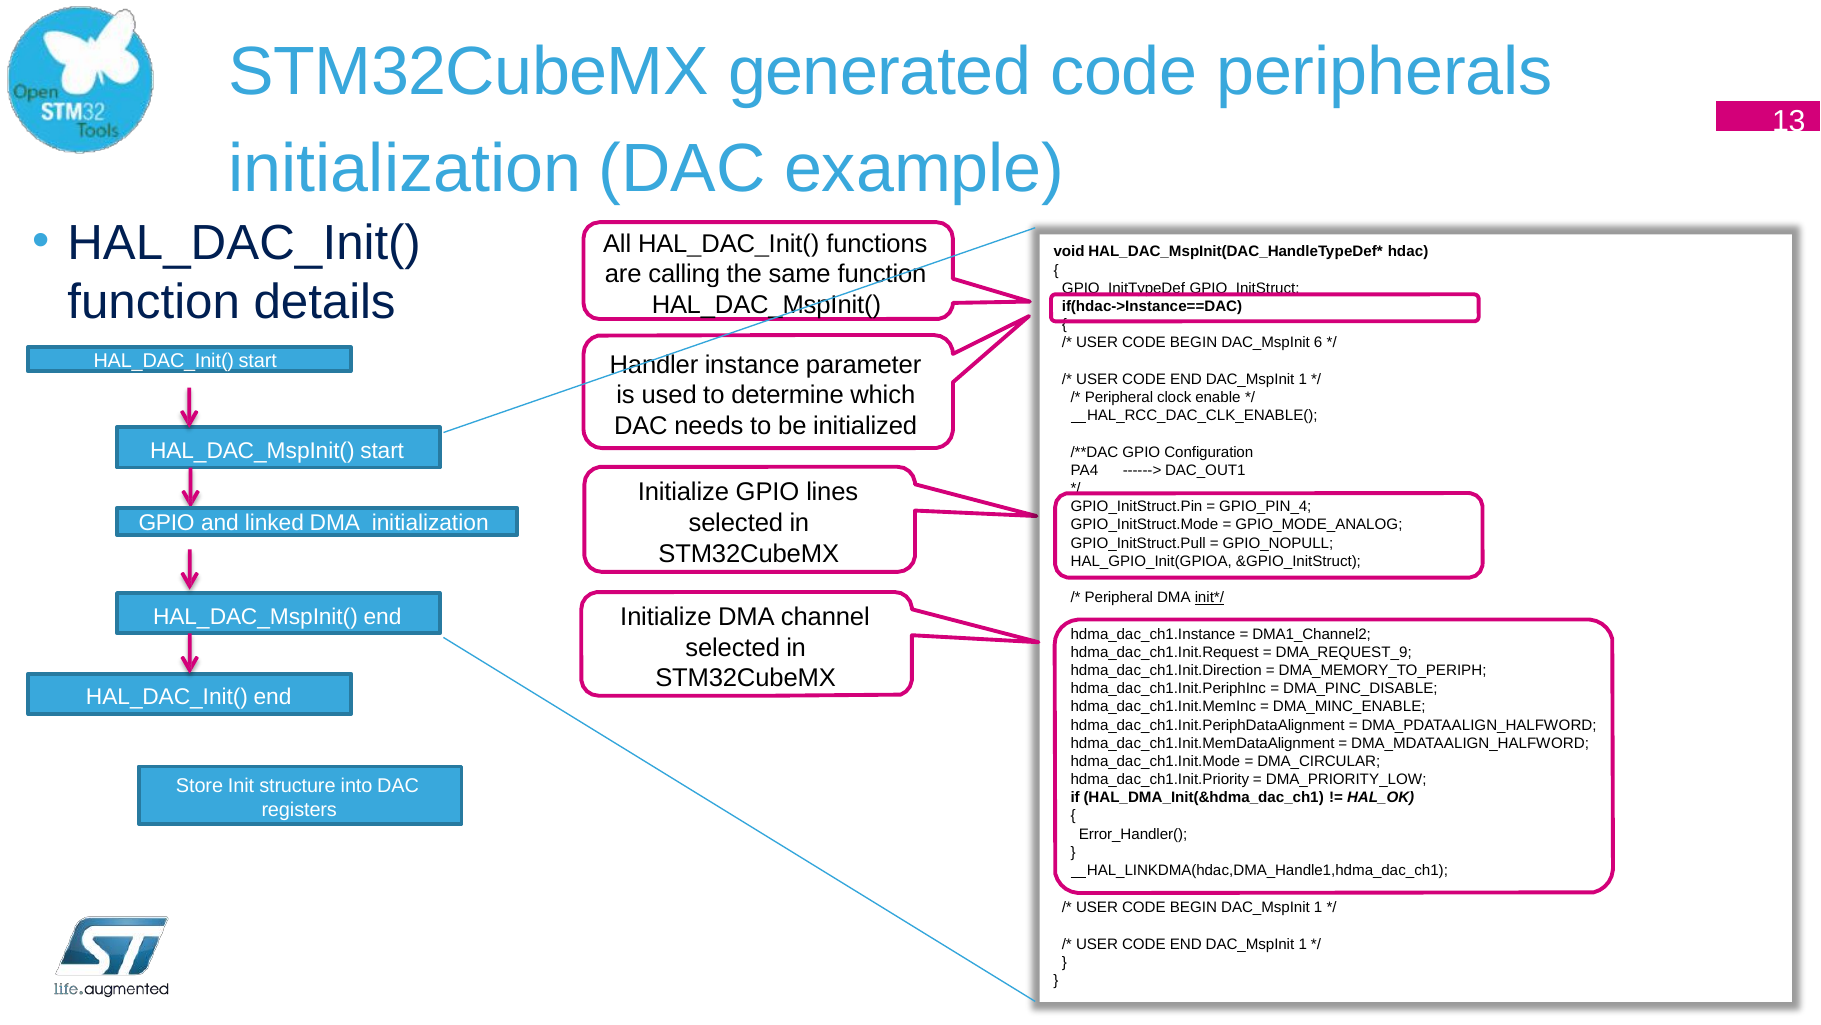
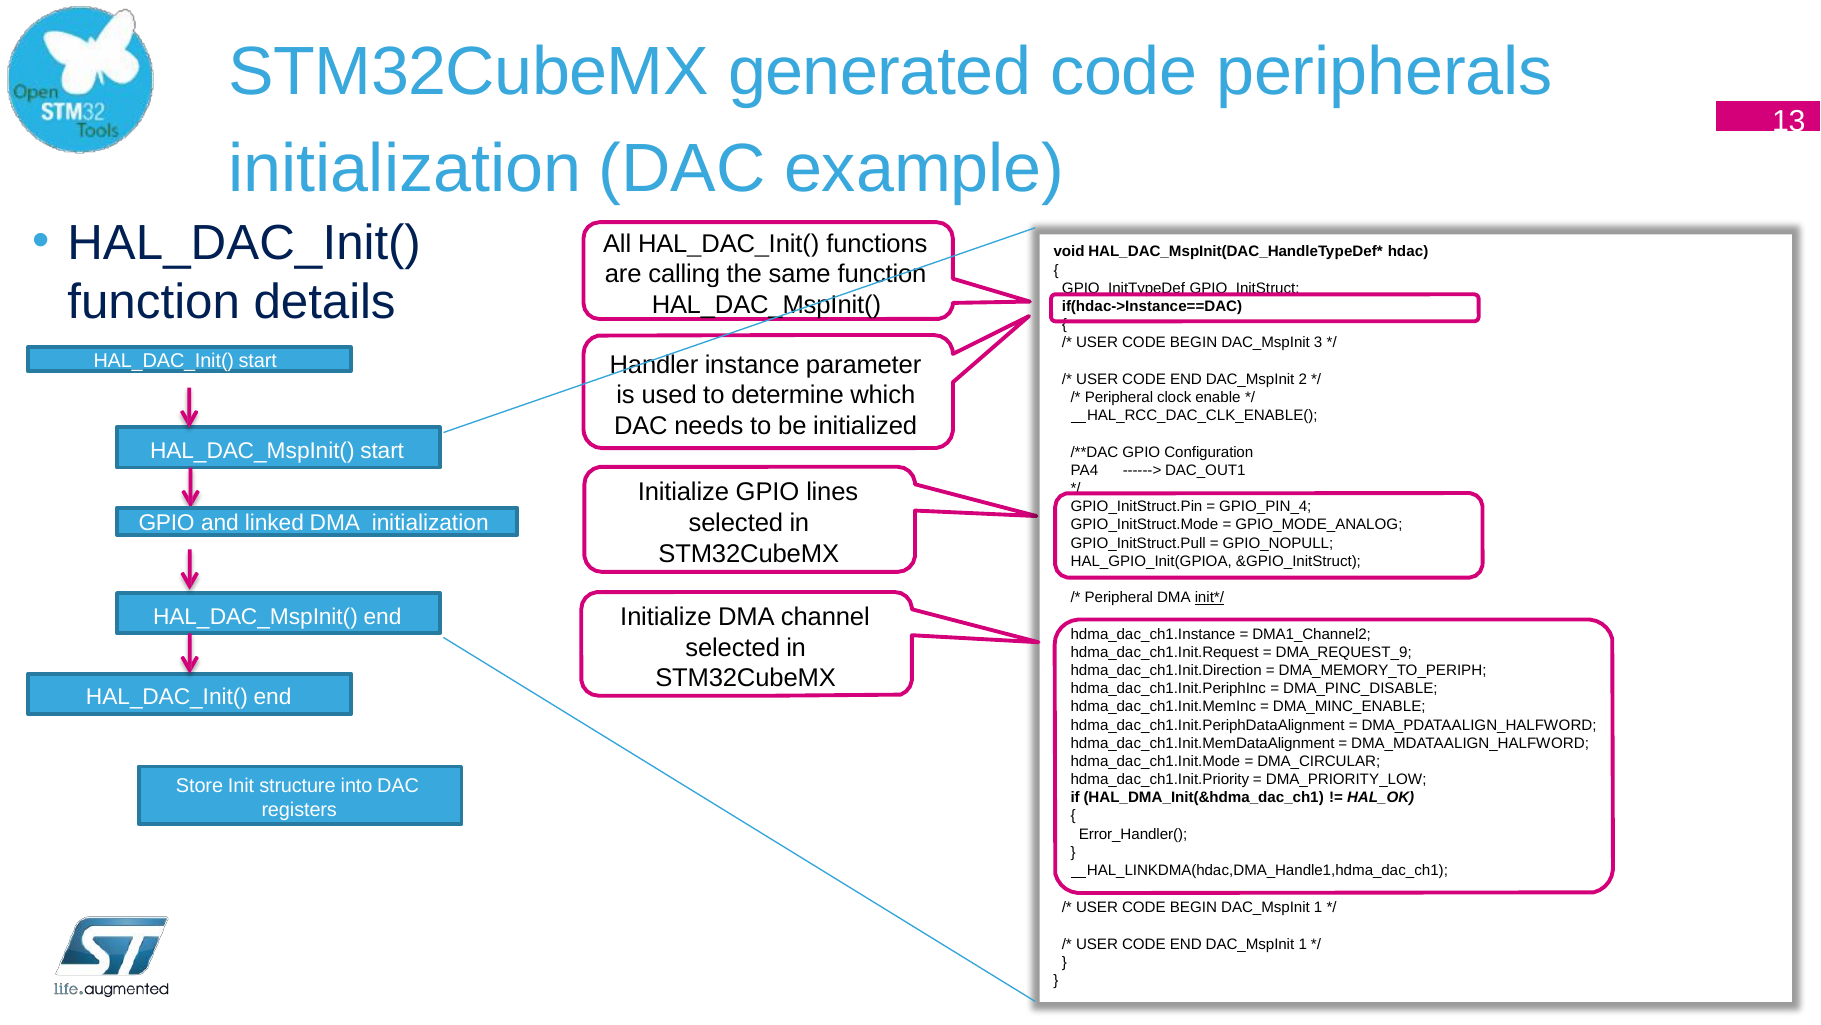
6: 6 -> 3 (1318, 343)
1: 1 -> 2 (1303, 380)
